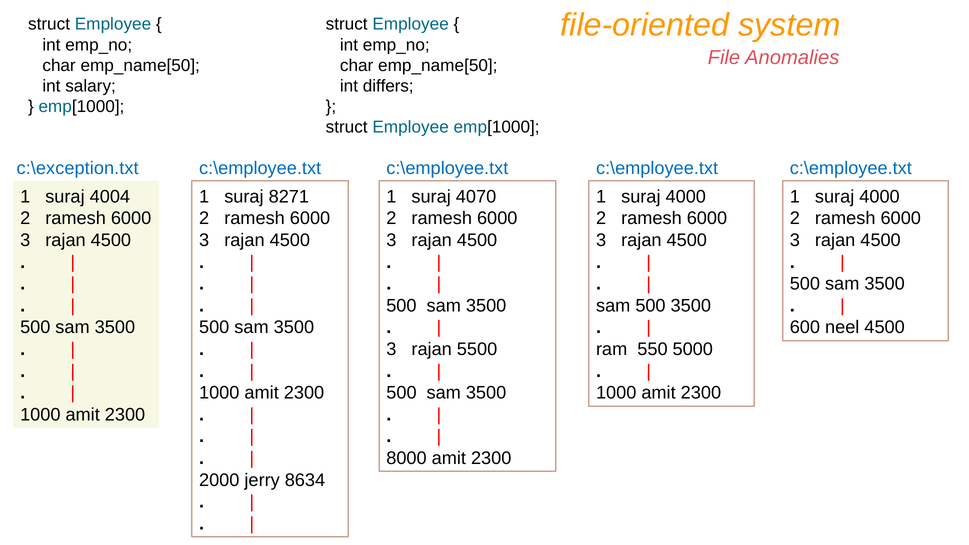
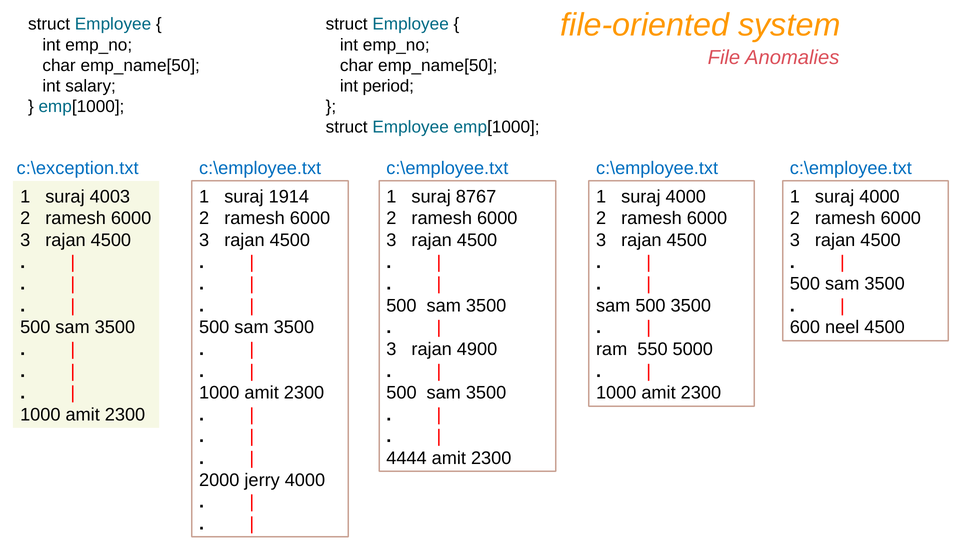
differs: differs -> period (388, 86)
4004: 4004 -> 4003 (110, 197)
8271: 8271 -> 1914 (289, 197)
4070: 4070 -> 8767 (476, 197)
5500: 5500 -> 4900 (477, 349)
8000: 8000 -> 4444 (407, 458)
jerry 8634: 8634 -> 4000 (305, 480)
